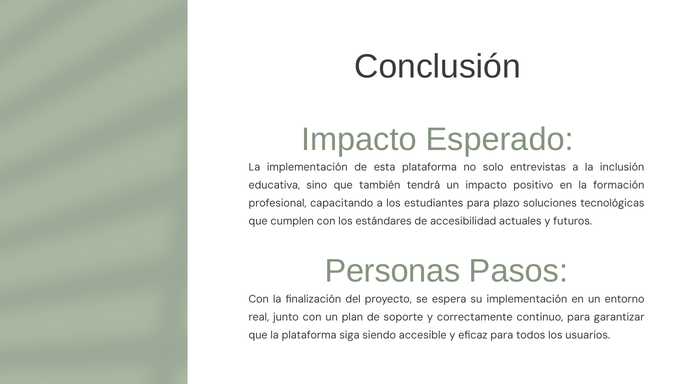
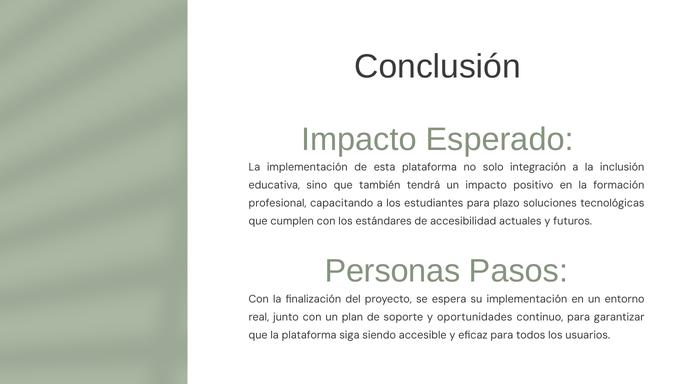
entrevistas: entrevistas -> integración (538, 167)
correctamente: correctamente -> oportunidades (475, 317)
